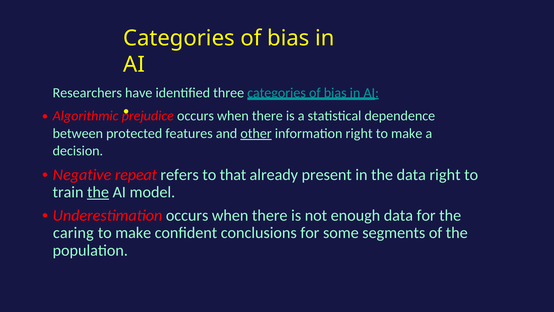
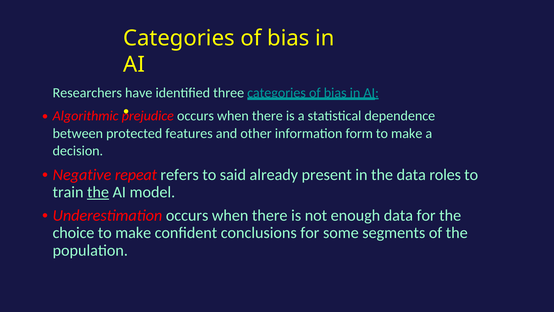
other underline: present -> none (256, 133)
information right: right -> form (359, 133)
that: that -> said (233, 175)
data right: right -> roles (445, 175)
caring: caring -> choice (73, 233)
